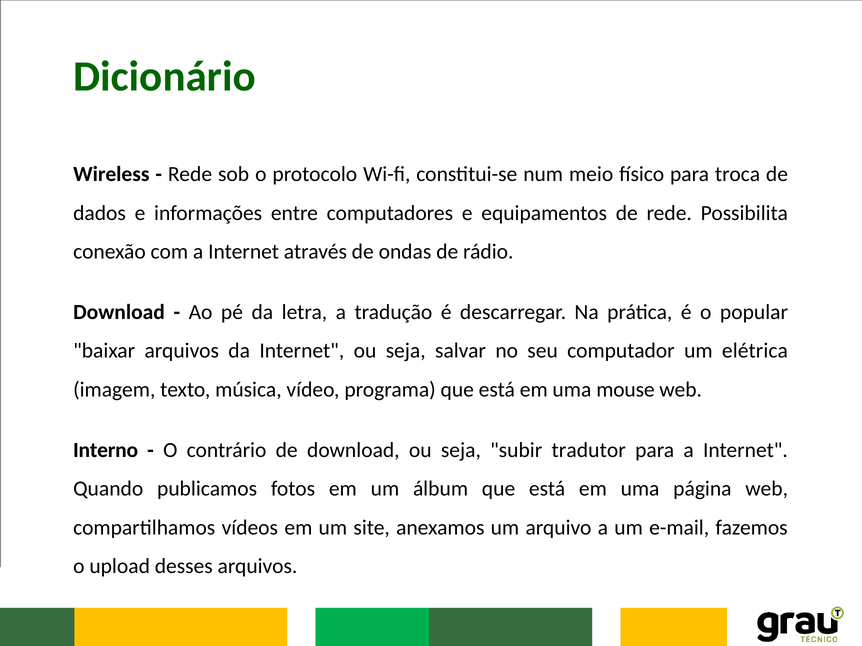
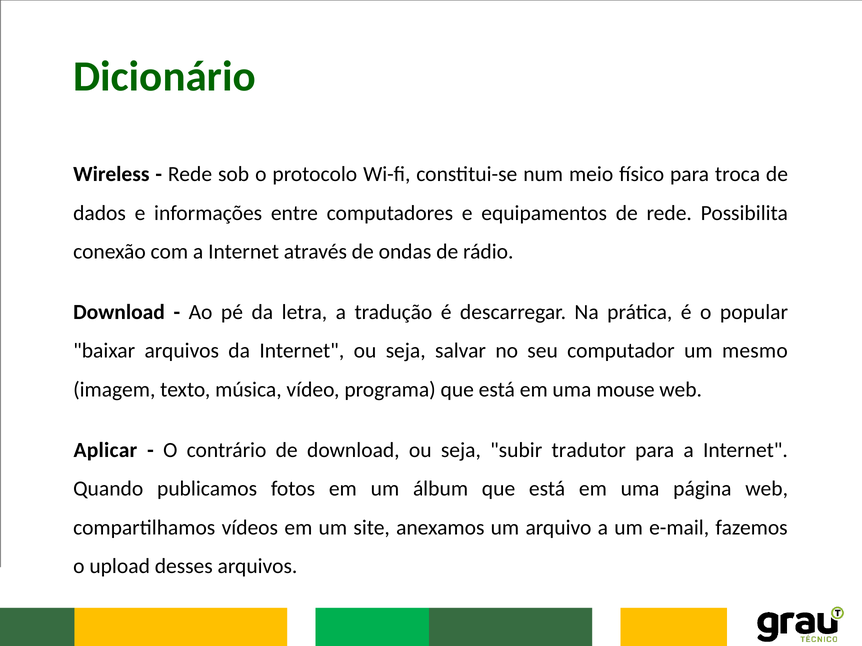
elétrica: elétrica -> mesmo (755, 351)
Interno: Interno -> Aplicar (105, 450)
